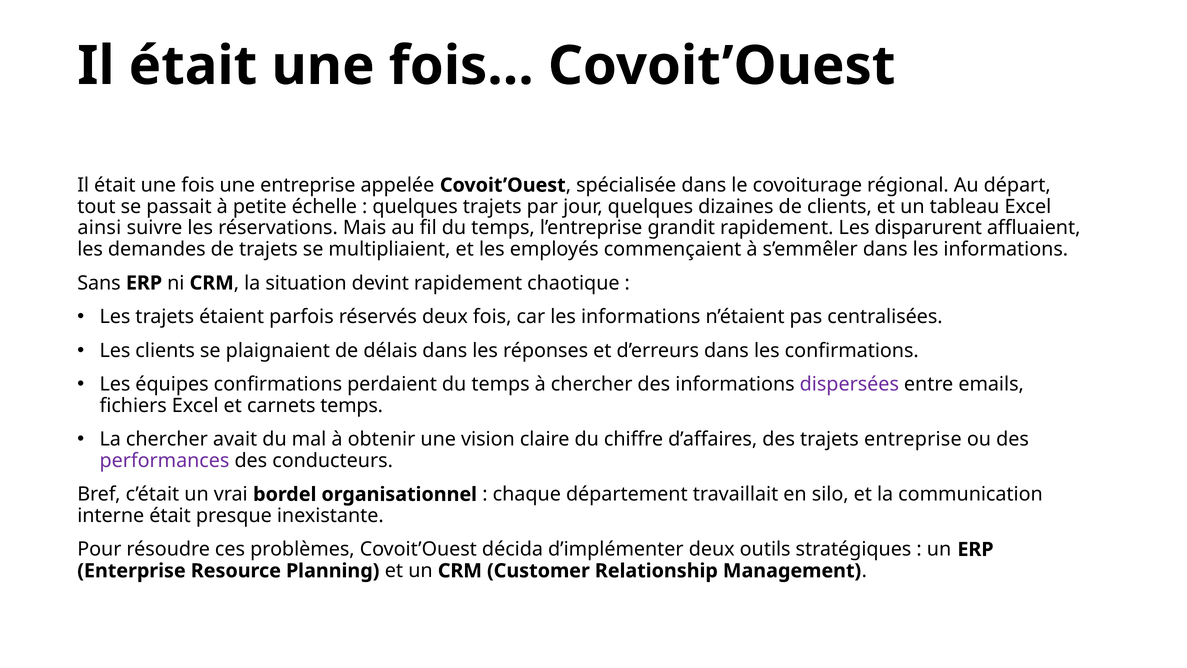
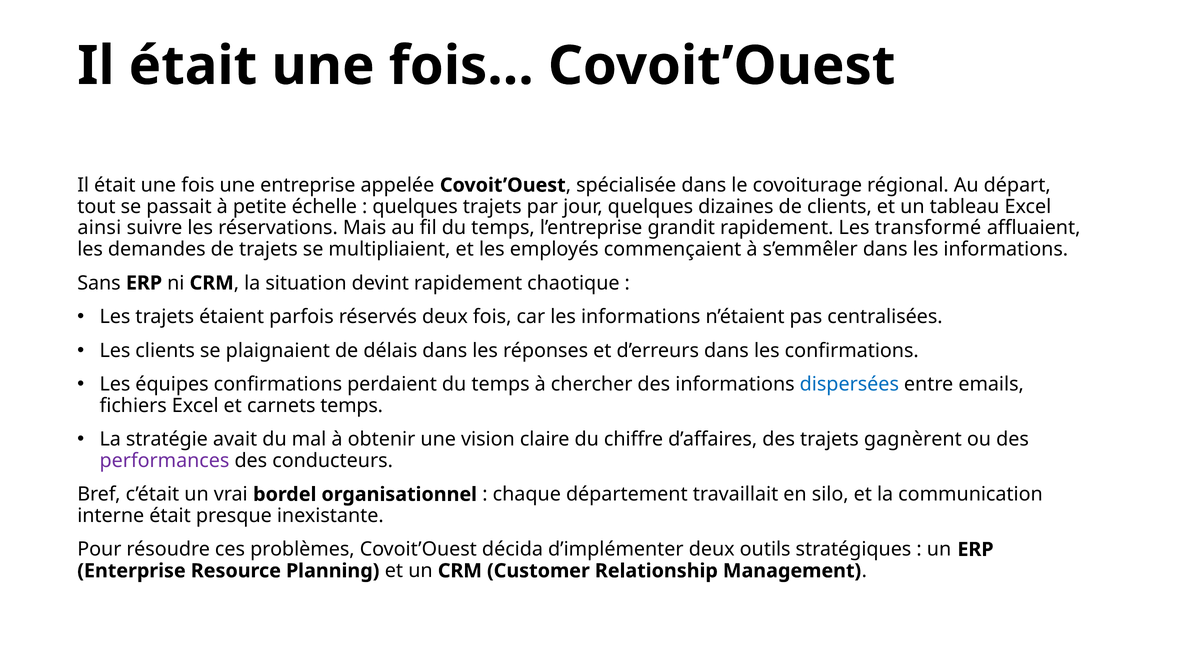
disparurent: disparurent -> transformé (928, 228)
dispersées colour: purple -> blue (849, 384)
La chercher: chercher -> stratégie (167, 439)
trajets entreprise: entreprise -> gagnèrent (913, 439)
